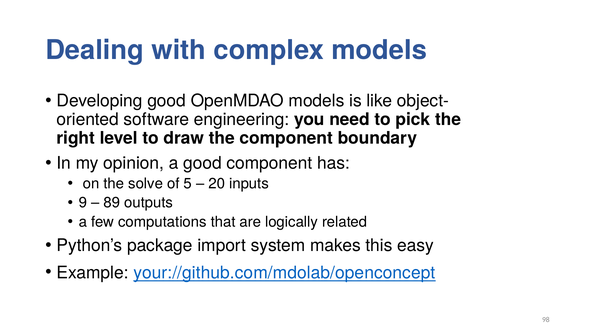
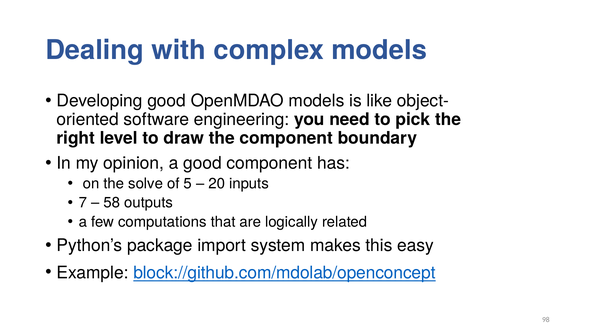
9: 9 -> 7 (83, 203)
89: 89 -> 58 (112, 203)
your://github.com/mdolab/openconcept: your://github.com/mdolab/openconcept -> block://github.com/mdolab/openconcept (284, 273)
